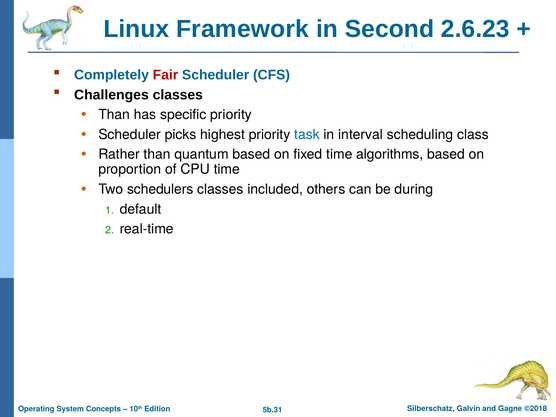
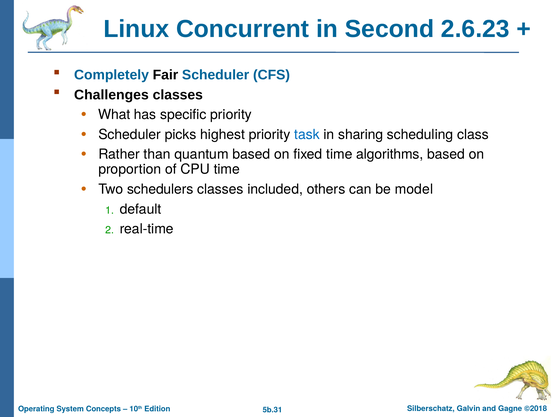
Framework: Framework -> Concurrent (243, 29)
Fair colour: red -> black (165, 75)
Than: Than -> What (114, 115)
interval: interval -> sharing (361, 135)
during: during -> model (414, 189)
